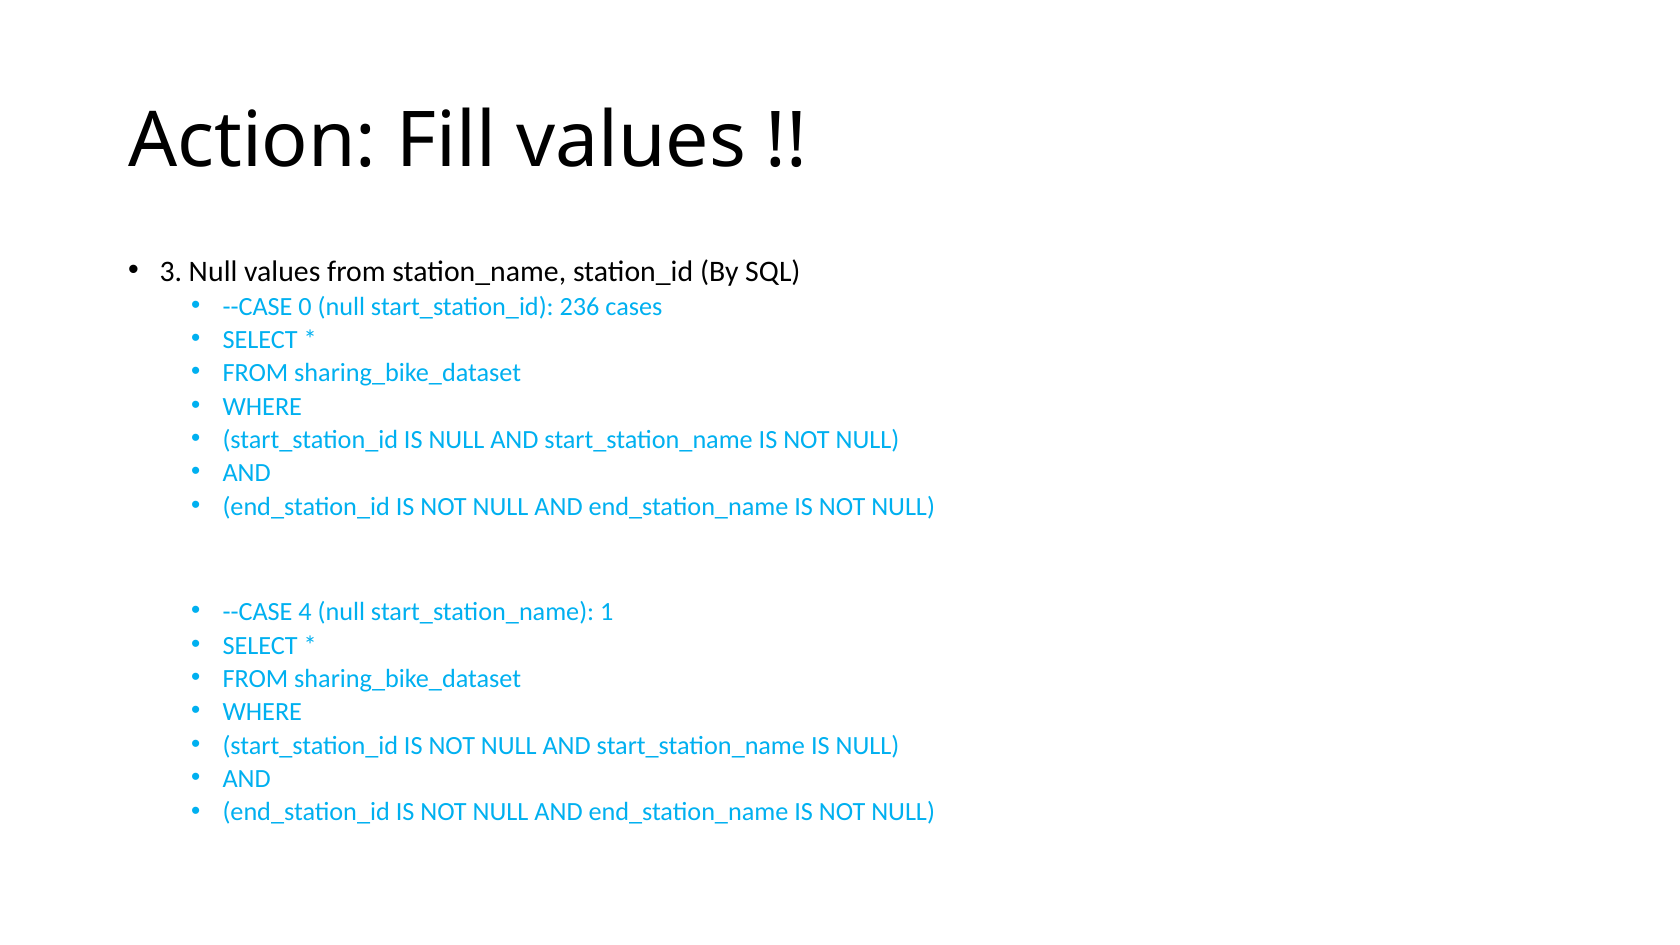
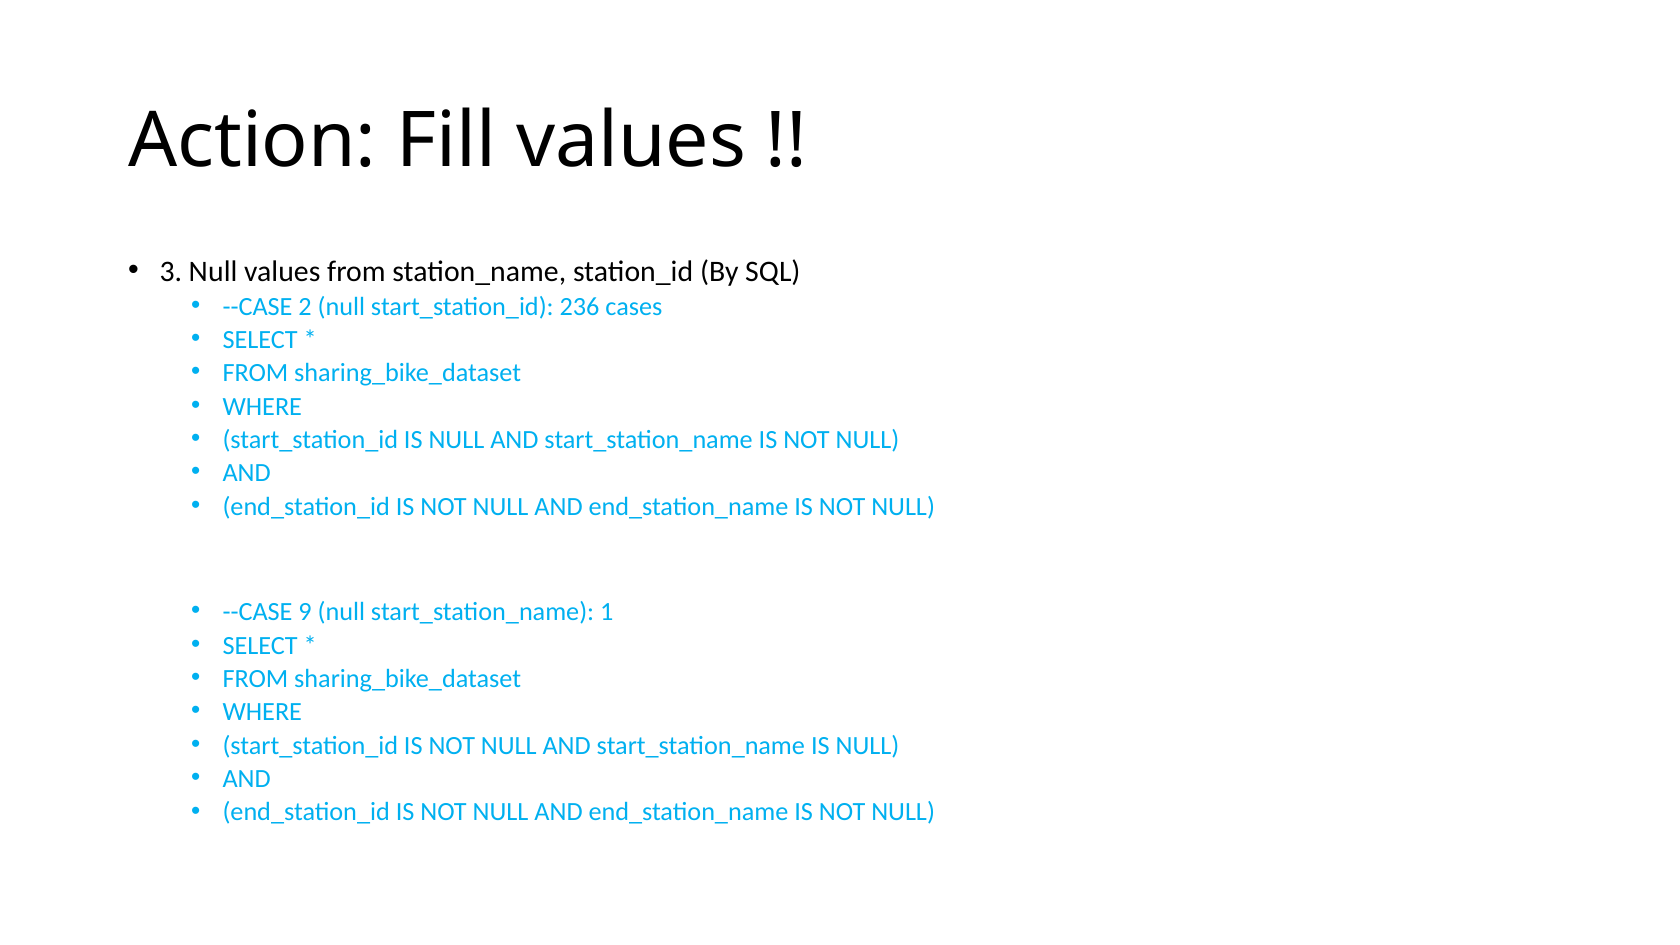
0: 0 -> 2 (305, 306)
4: 4 -> 9 (305, 612)
